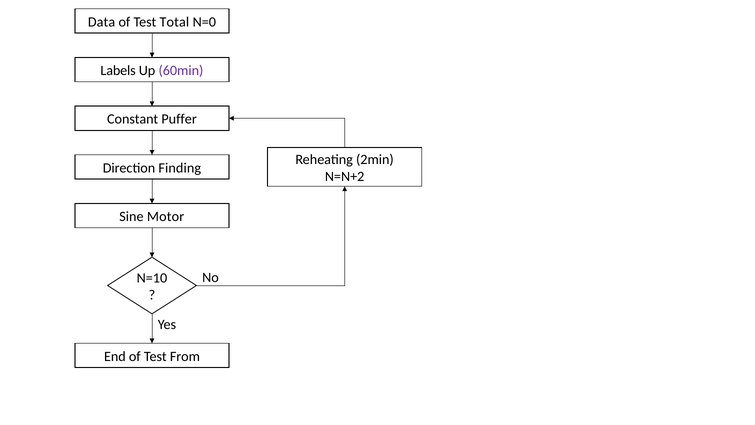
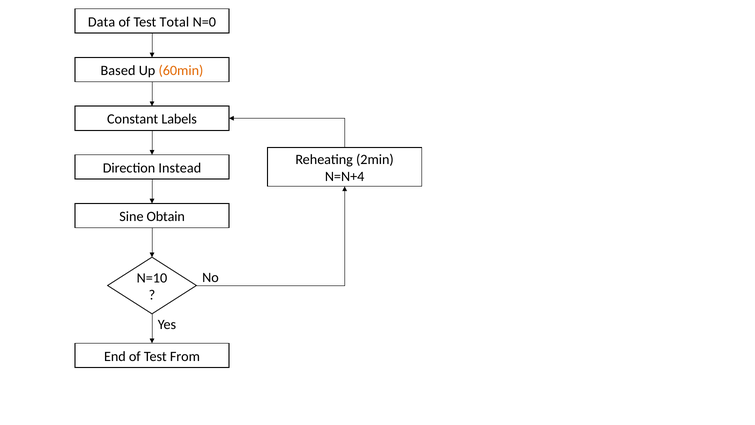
Labels: Labels -> Based (118, 71)
60min colour: purple -> orange (181, 71)
Puffer: Puffer -> Labels (179, 119)
Finding: Finding -> Instead (180, 168)
N=N+2: N=N+2 -> N=N+4 (345, 176)
Motor: Motor -> Obtain (166, 216)
